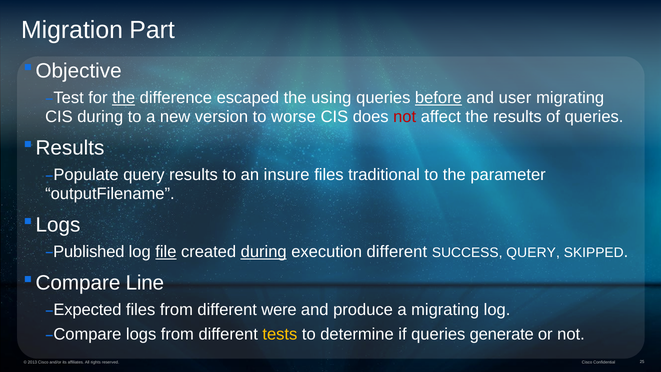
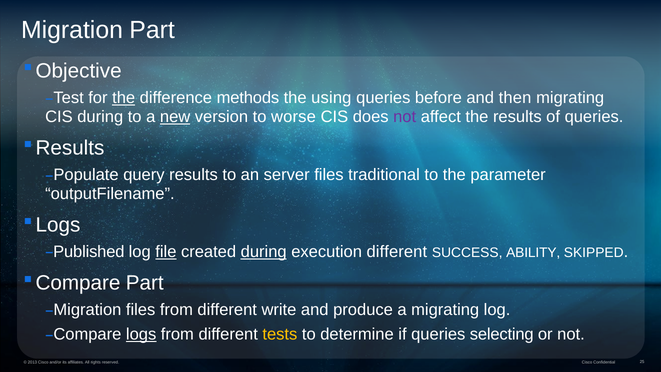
escaped: escaped -> methods (248, 98)
before underline: present -> none (438, 98)
user: user -> then (515, 98)
new underline: none -> present (175, 117)
not colour: red -> purple (405, 117)
insure: insure -> server (287, 175)
SUCCESS QUERY: QUERY -> ABILITY (533, 253)
Line: Line -> Part (145, 283)
Expected: Expected -> Migration (87, 310)
were: were -> write (279, 310)
logs underline: none -> present (141, 334)
generate: generate -> selecting (502, 334)
